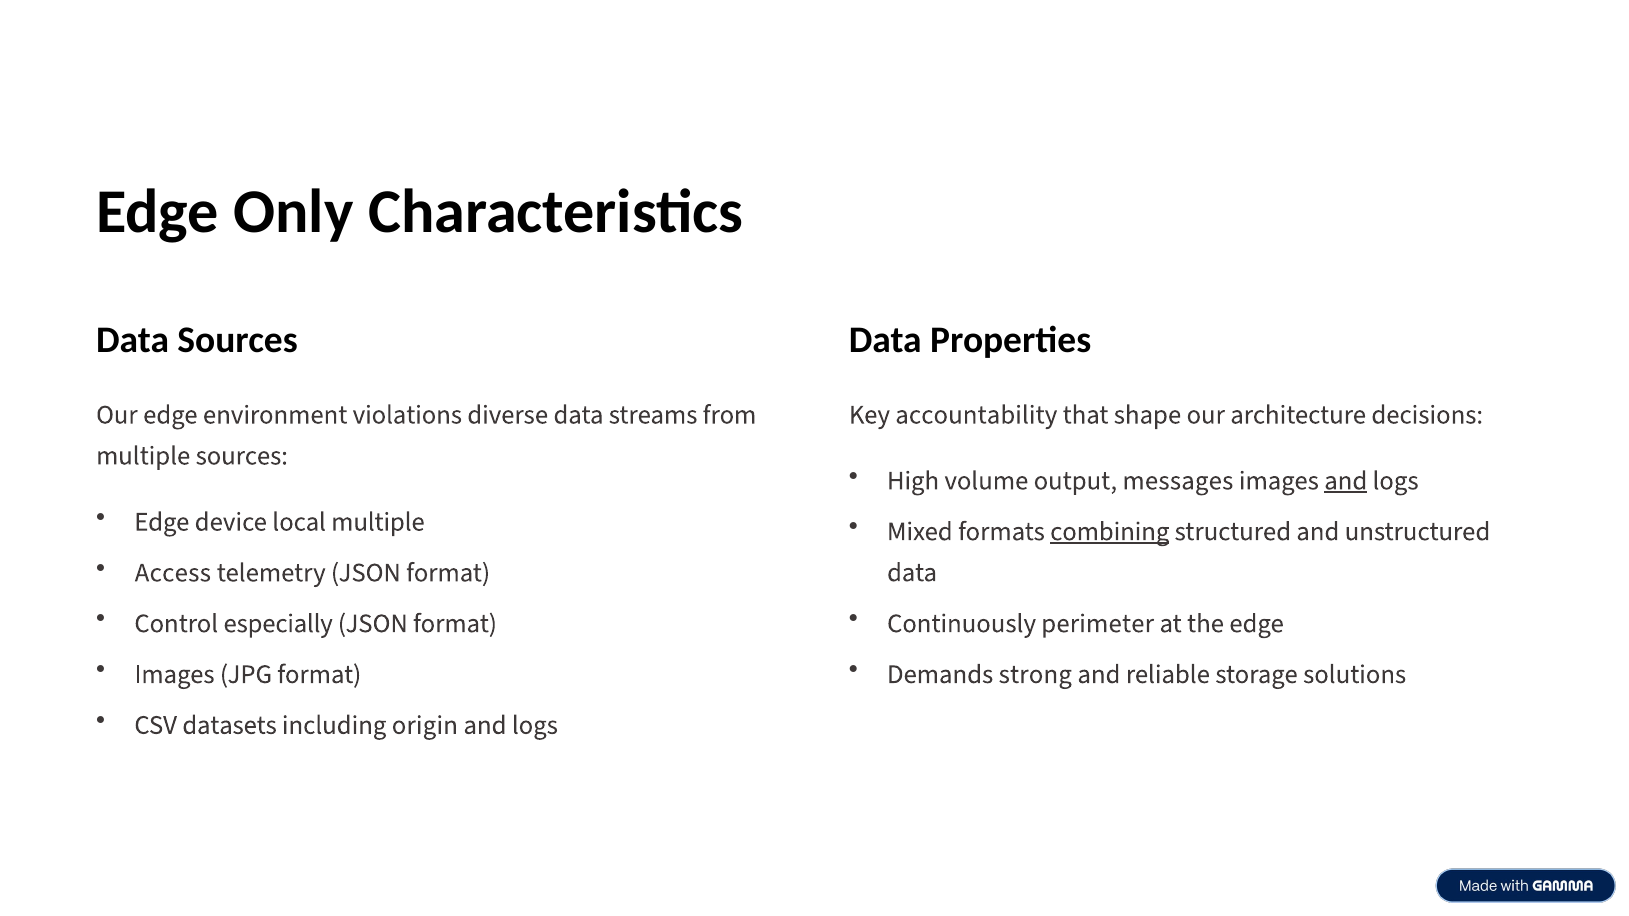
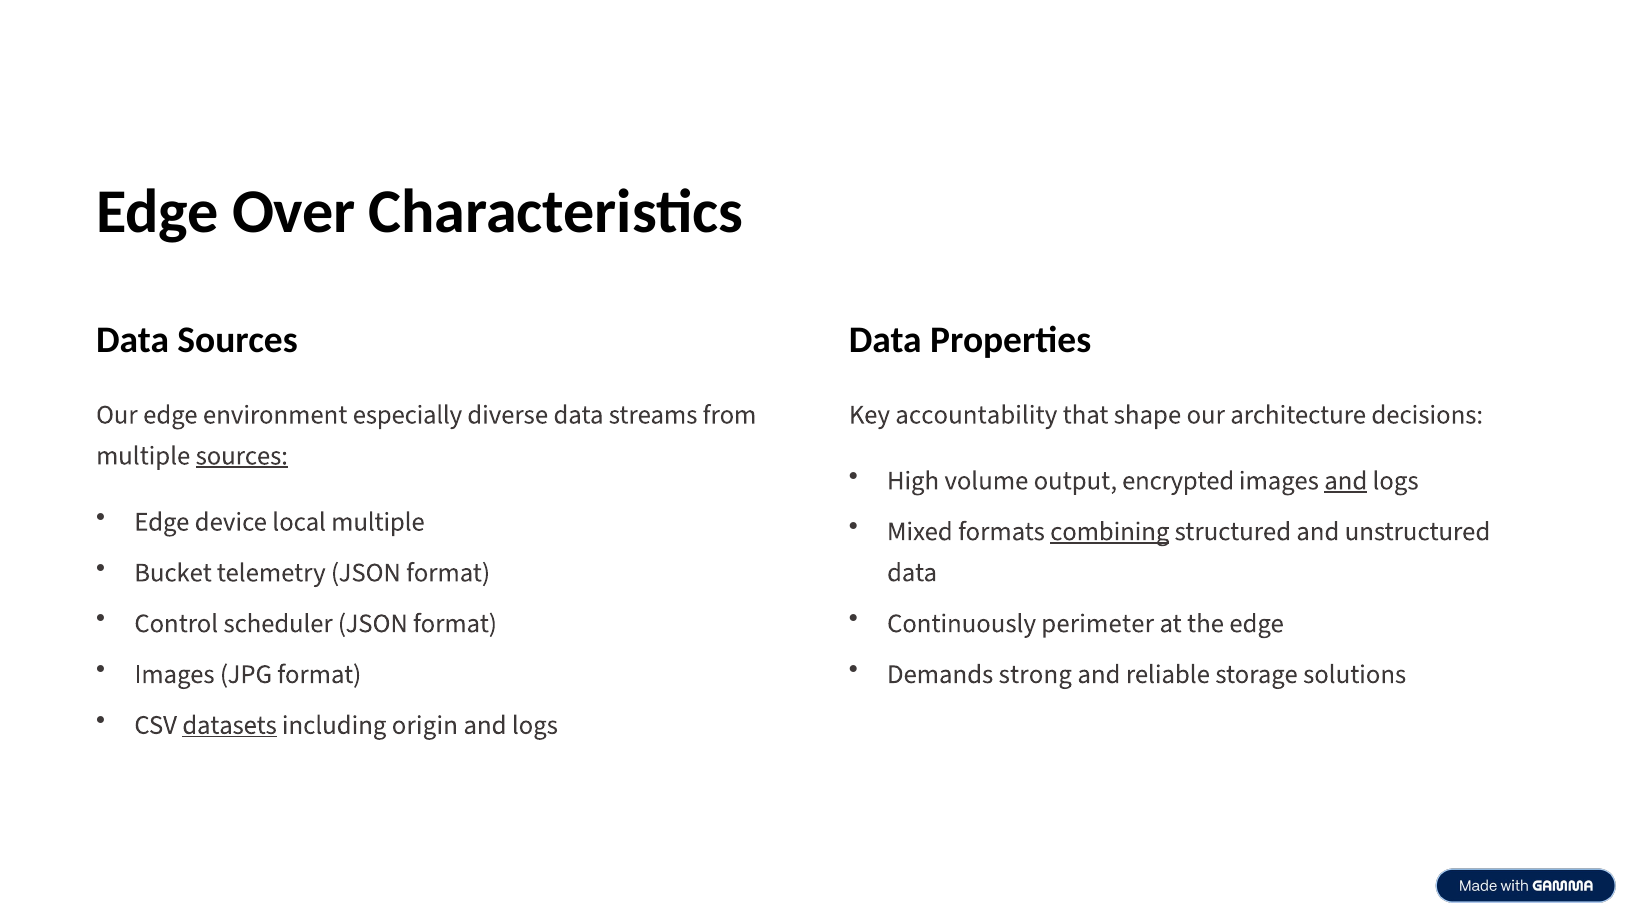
Only: Only -> Over (294, 212)
violations: violations -> especially (407, 415)
sources underline: none -> present (242, 456)
messages: messages -> encrypted (1178, 481)
Access: Access -> Bucket (173, 573)
especially: especially -> scheduler (278, 624)
datasets underline: none -> present (230, 725)
